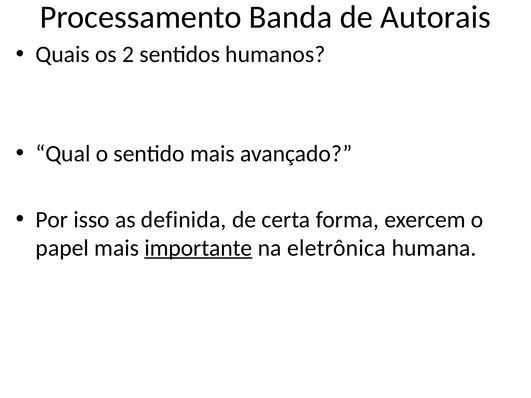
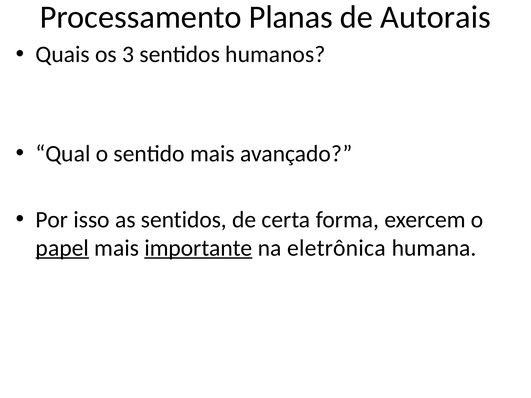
Banda: Banda -> Planas (291, 17)
2: 2 -> 3 (128, 55)
as definida: definida -> sentidos (184, 220)
papel underline: none -> present (62, 248)
